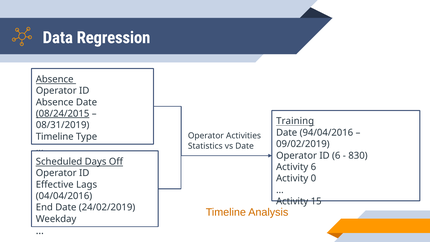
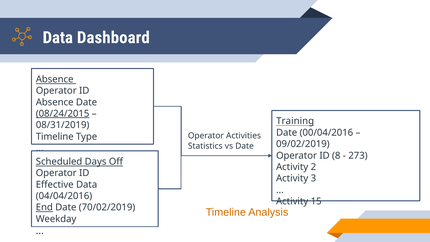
Regression: Regression -> Dashboard (113, 38)
94/04/2016: 94/04/2016 -> 00/04/2016 (326, 133)
ID 6: 6 -> 8 (336, 155)
830: 830 -> 273 (358, 155)
Activity 6: 6 -> 2 (313, 167)
0: 0 -> 3 (313, 178)
Effective Lags: Lags -> Data (87, 184)
End underline: none -> present (44, 207)
24/02/2019: 24/02/2019 -> 70/02/2019 (107, 207)
